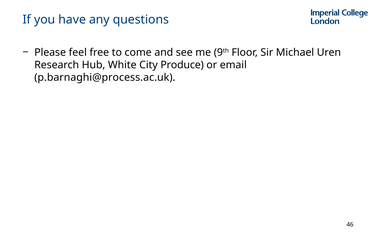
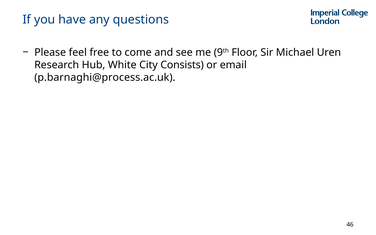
Produce: Produce -> Consists (182, 65)
